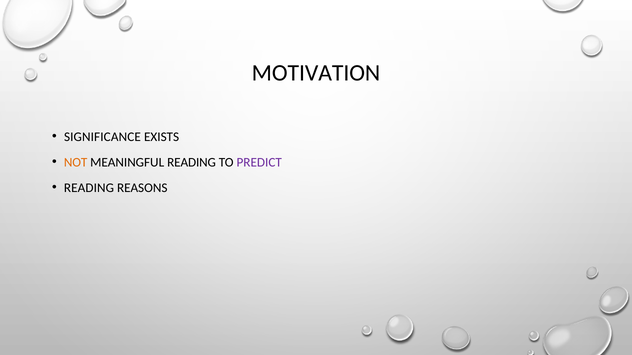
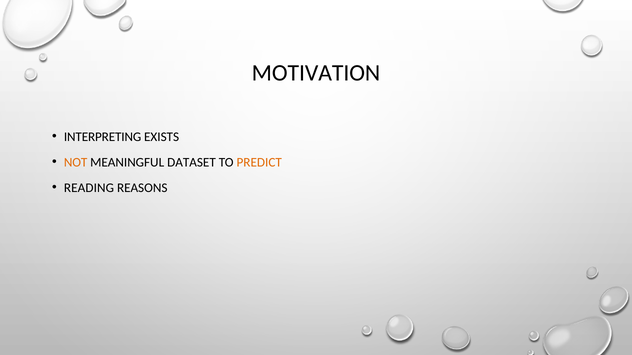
SIGNIFICANCE: SIGNIFICANCE -> INTERPRETING (103, 137)
MEANINGFUL READING: READING -> DATASET (191, 163)
PREDICT colour: purple -> orange (259, 163)
